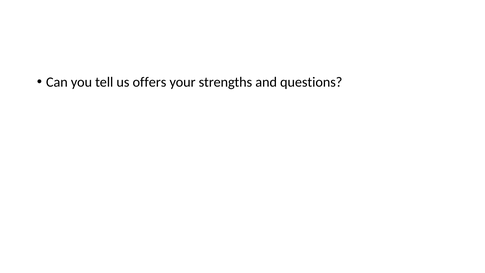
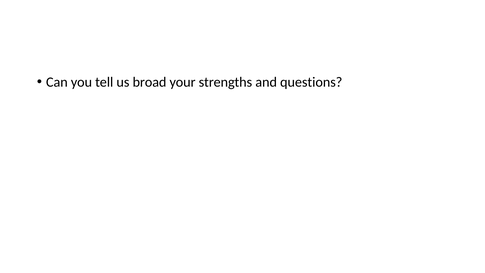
offers: offers -> broad (150, 82)
